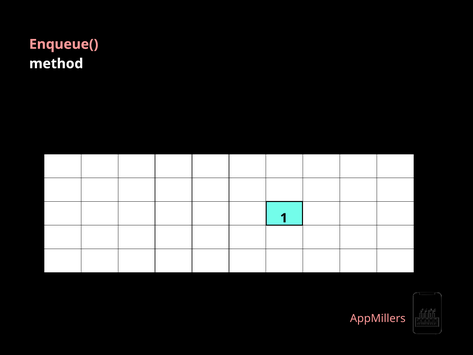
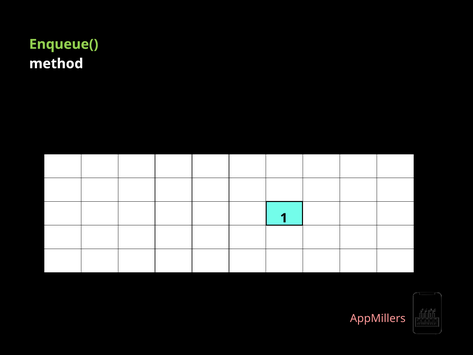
Enqueue( colour: pink -> light green (64, 44)
